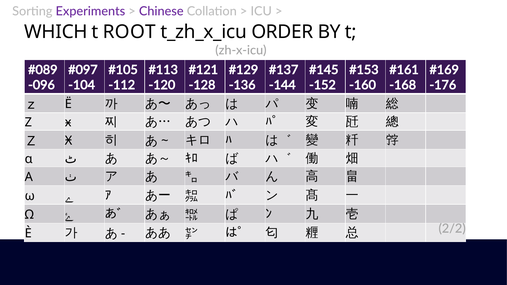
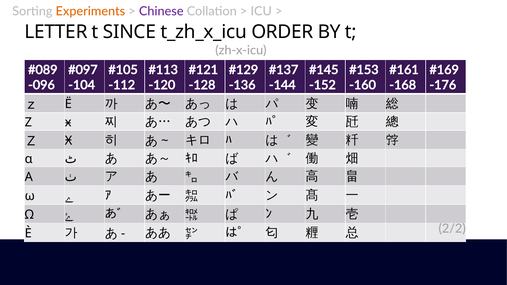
Experiments colour: purple -> orange (90, 11)
WHICH: WHICH -> LETTER (56, 32)
ROOT: ROOT -> SINCE (129, 32)
